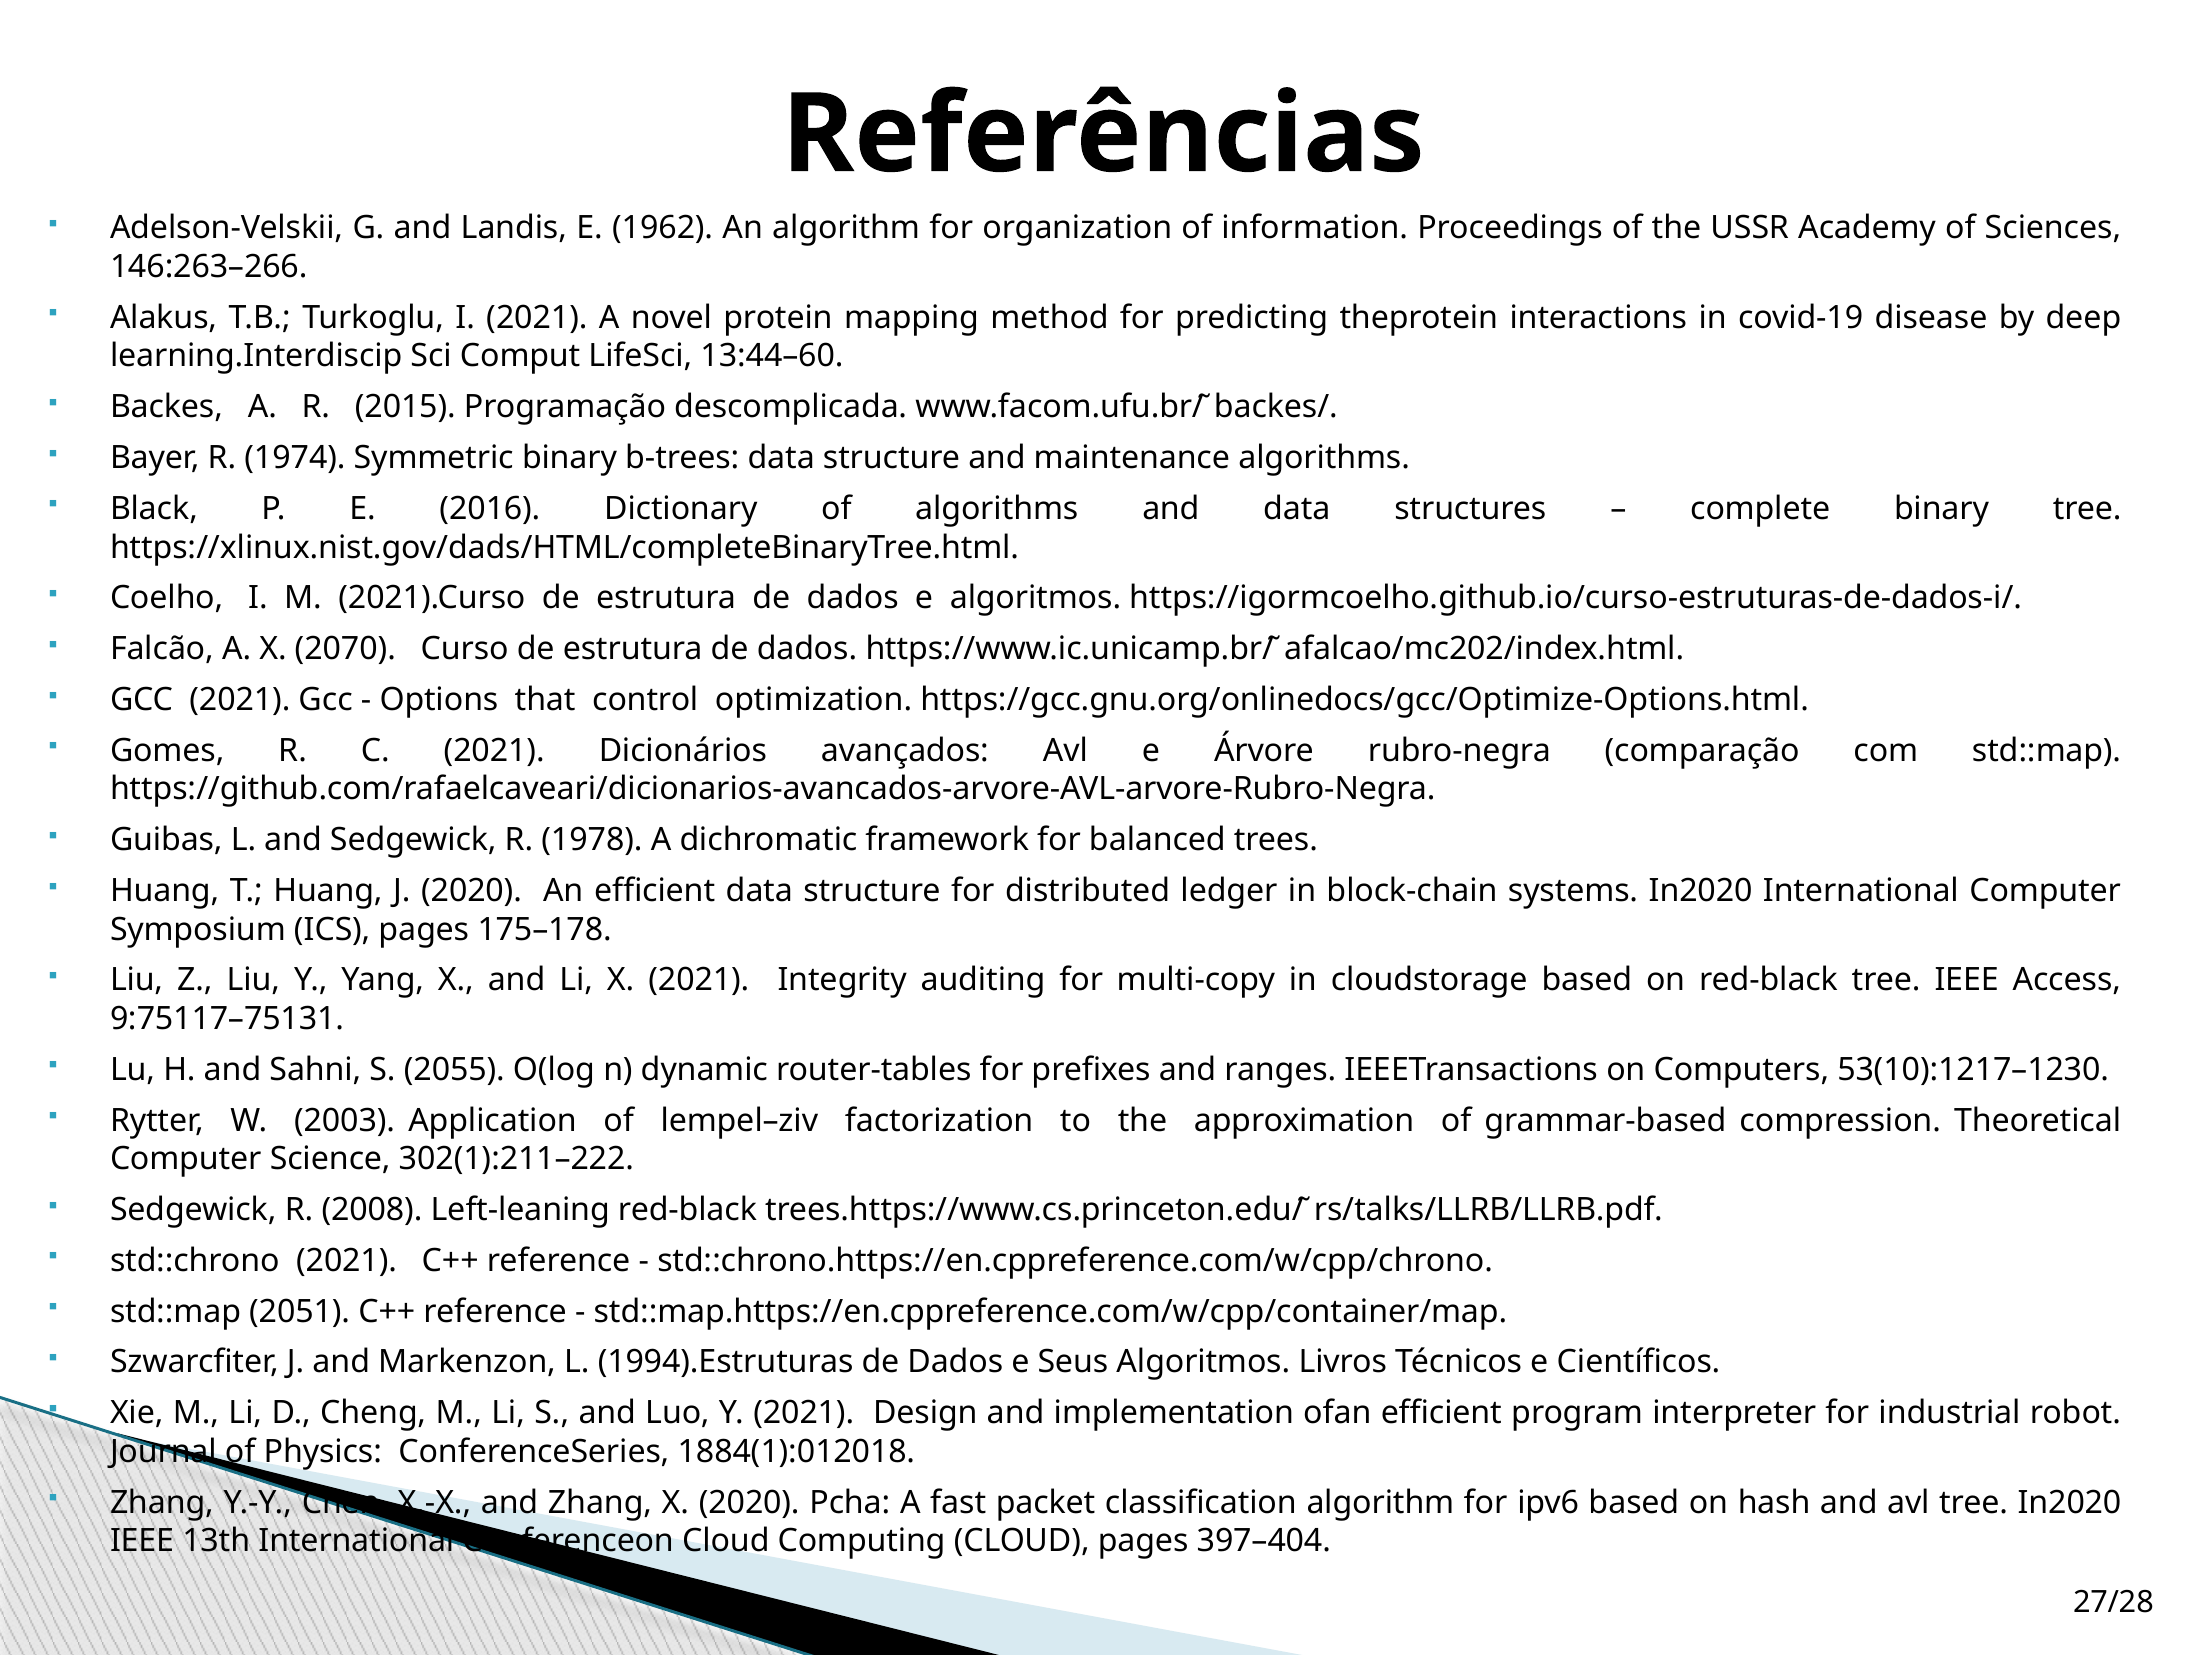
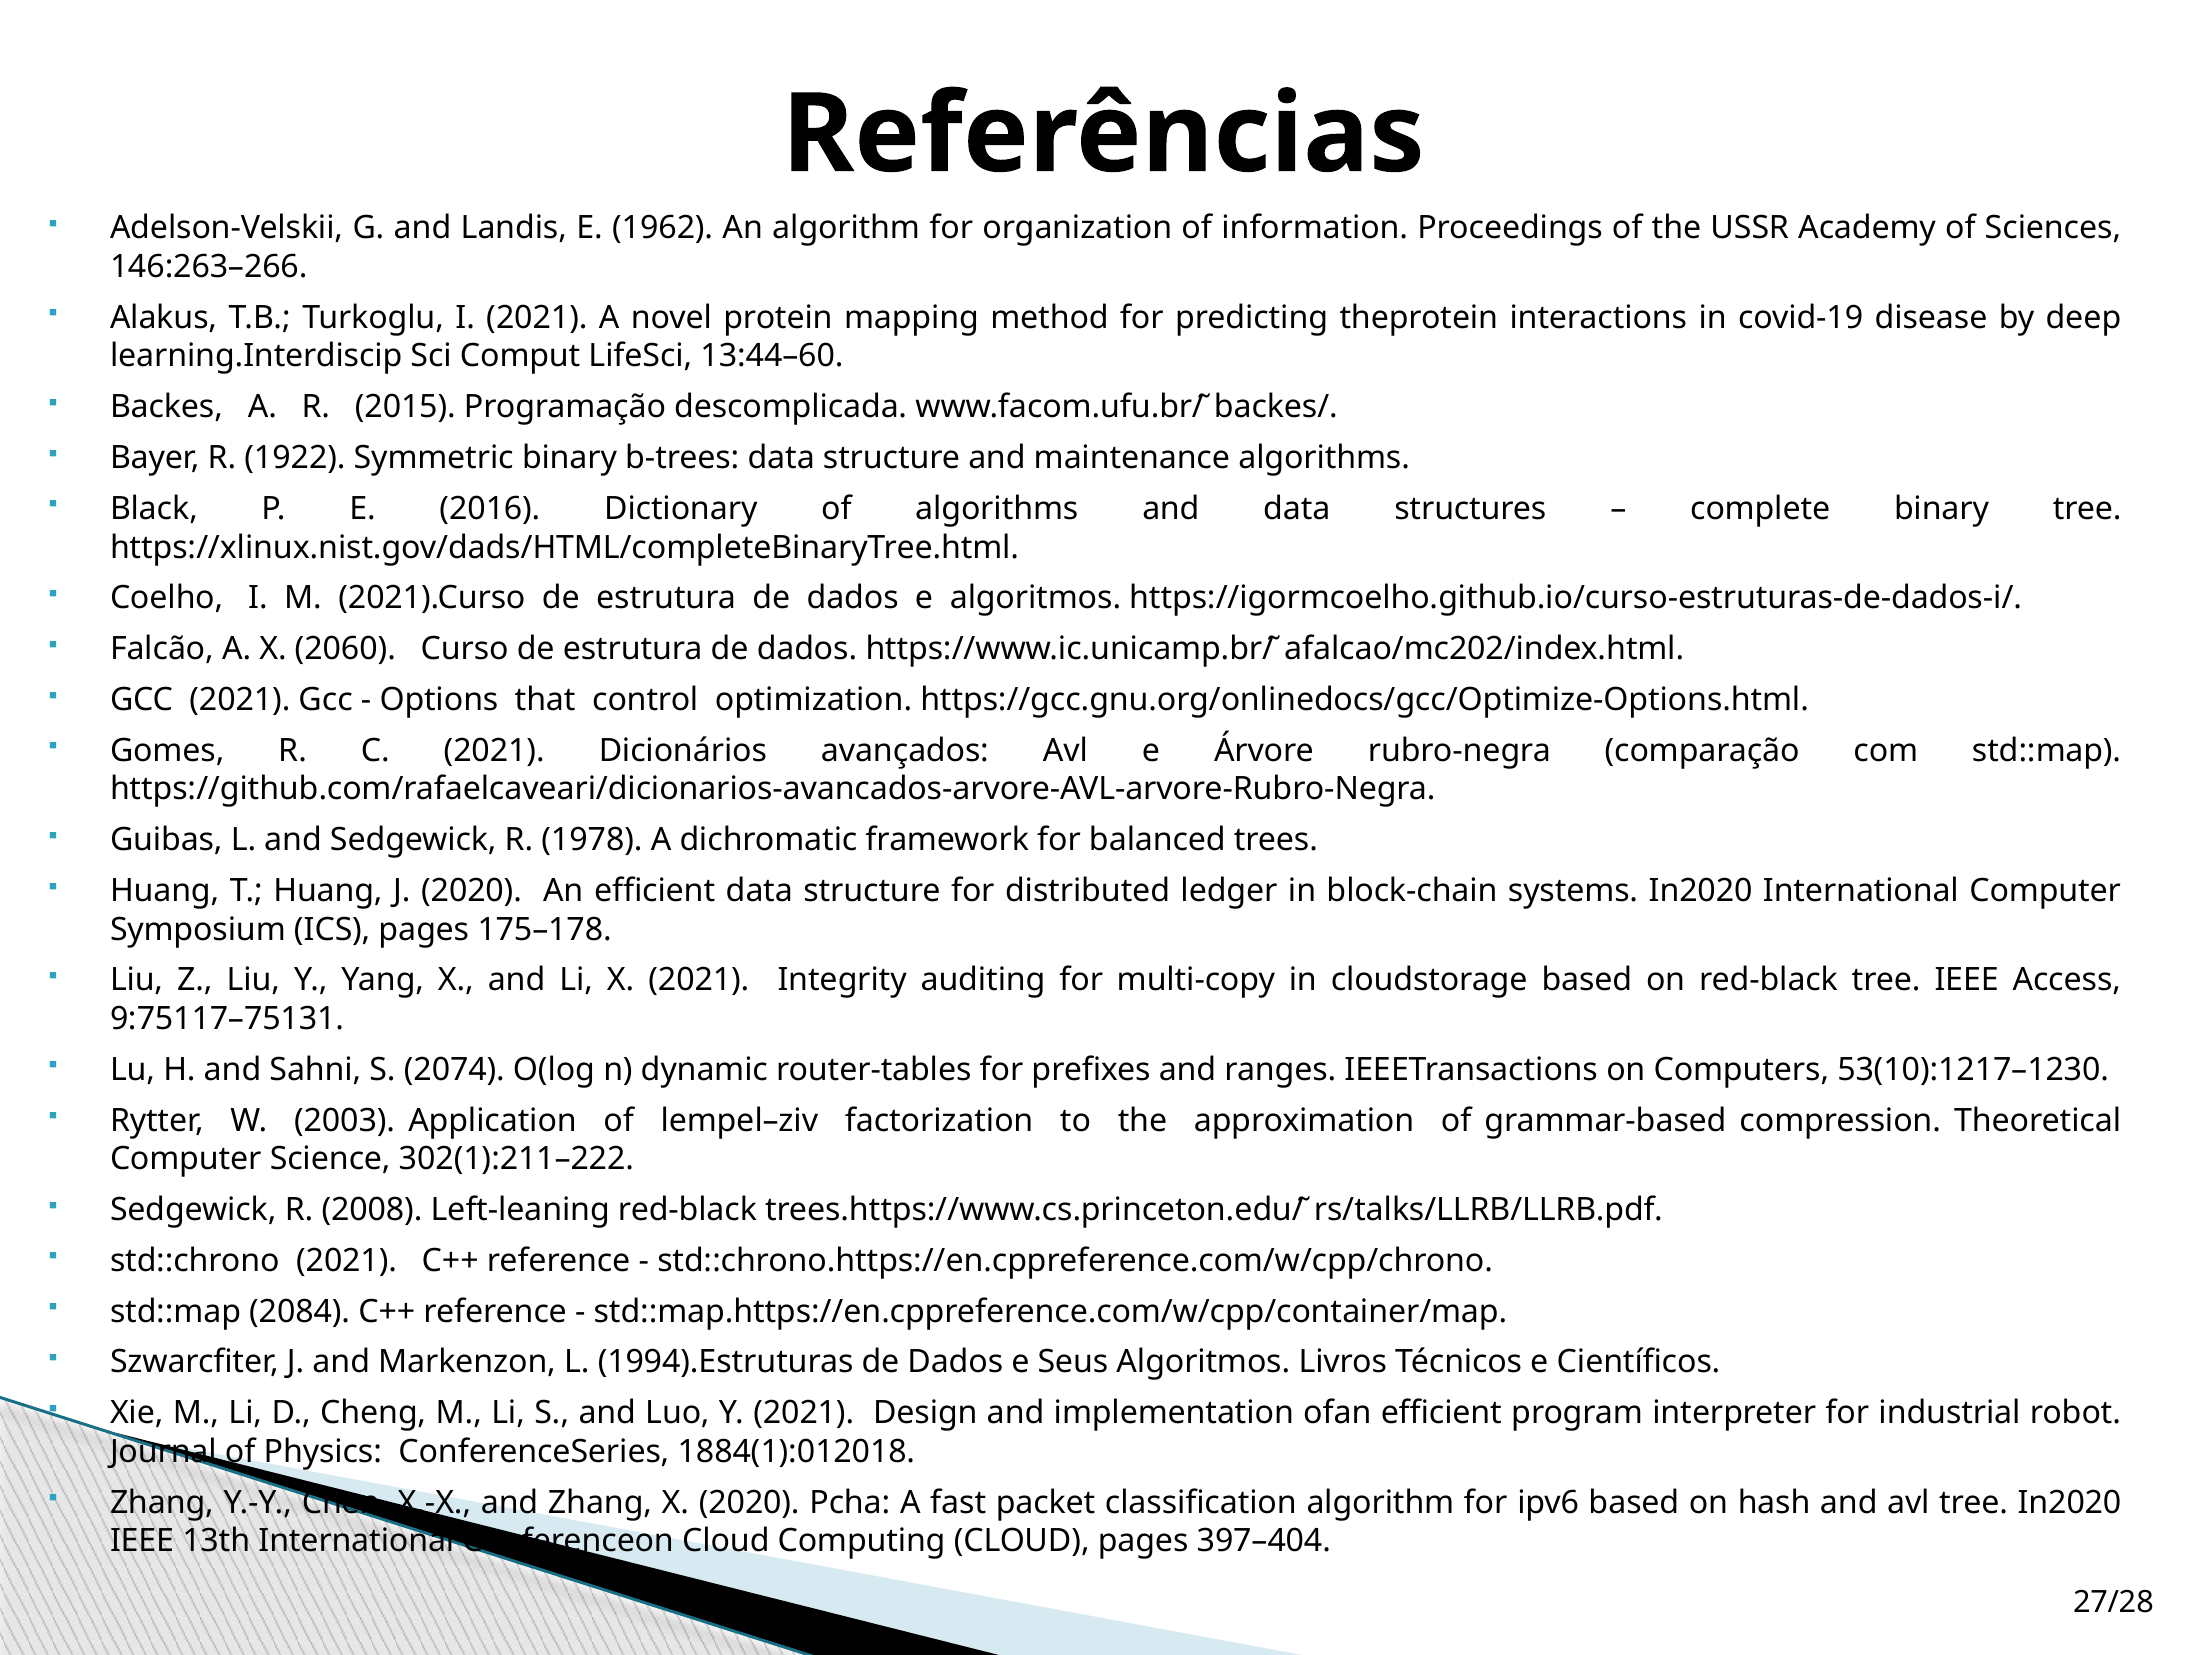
1974: 1974 -> 1922 (295, 458)
2070: 2070 -> 2060 (345, 649)
2055: 2055 -> 2074 (454, 1070)
2051: 2051 -> 2084 (300, 1312)
